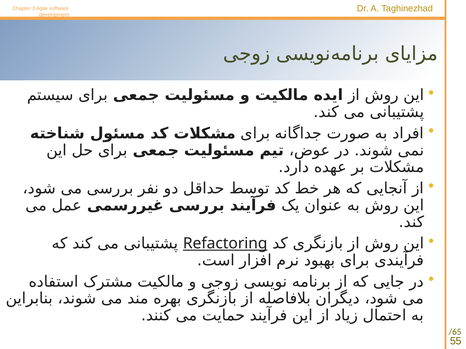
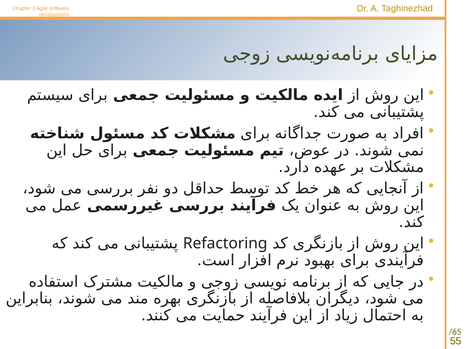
Refactoring underline: present -> none (225, 244)
